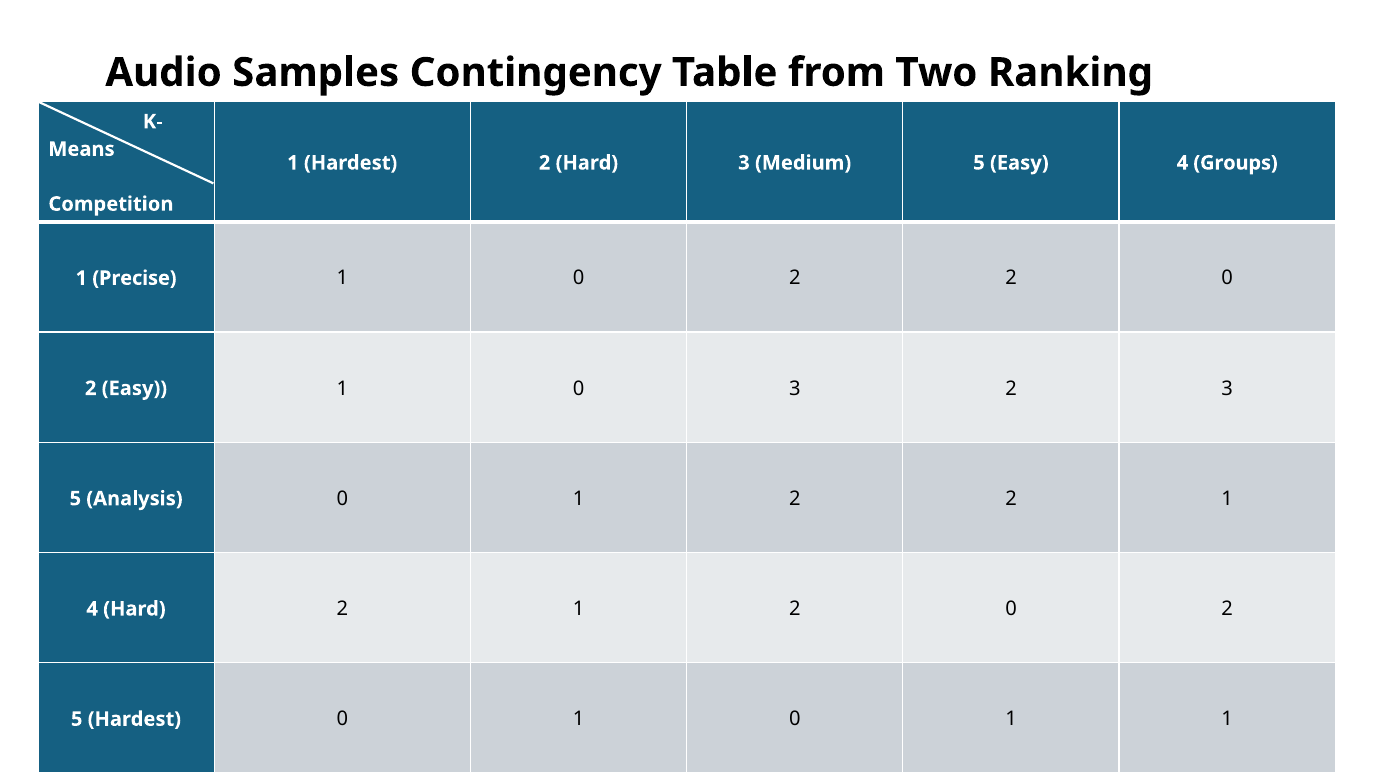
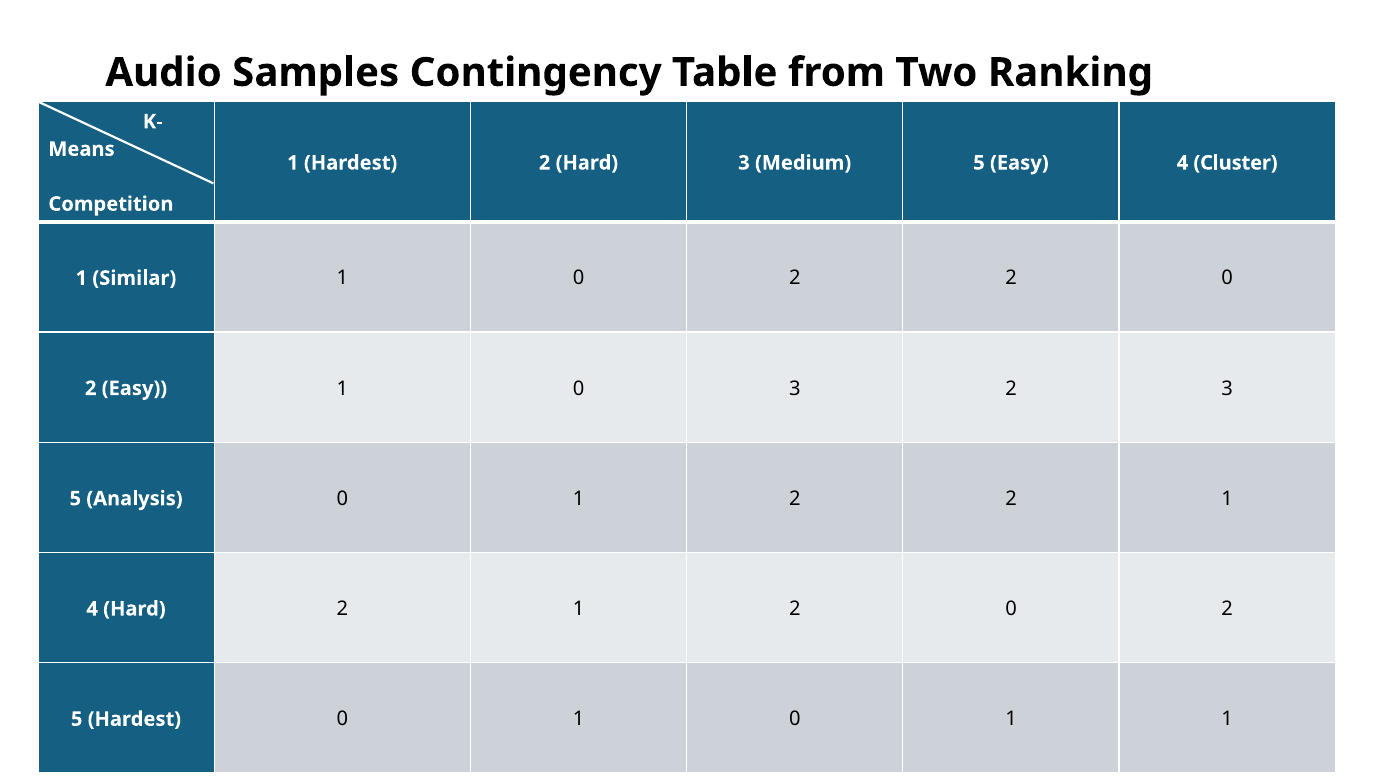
Groups: Groups -> Cluster (1236, 163)
Precise: Precise -> Similar (134, 278)
